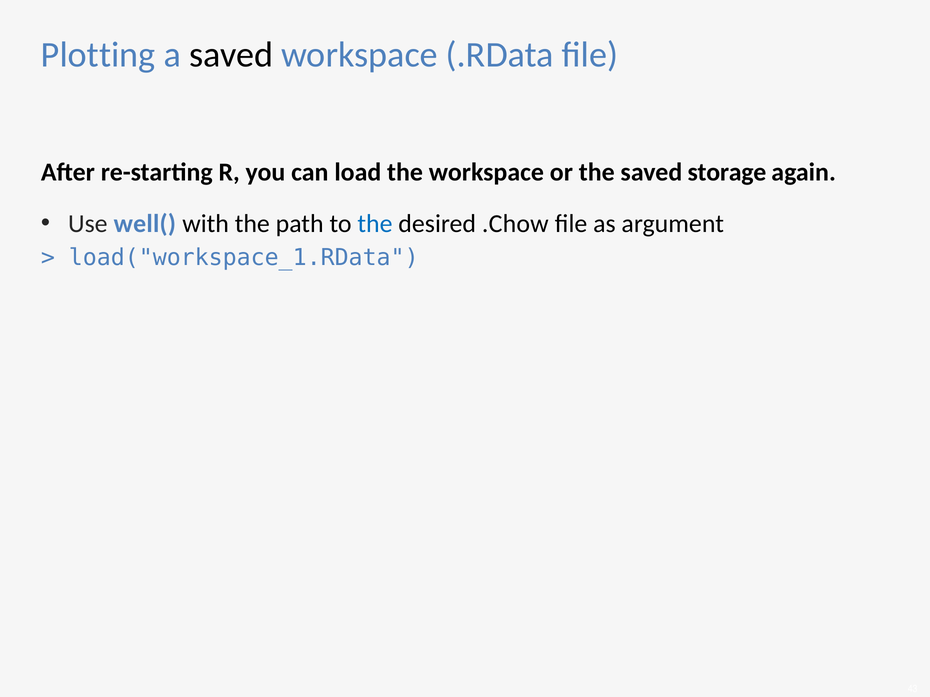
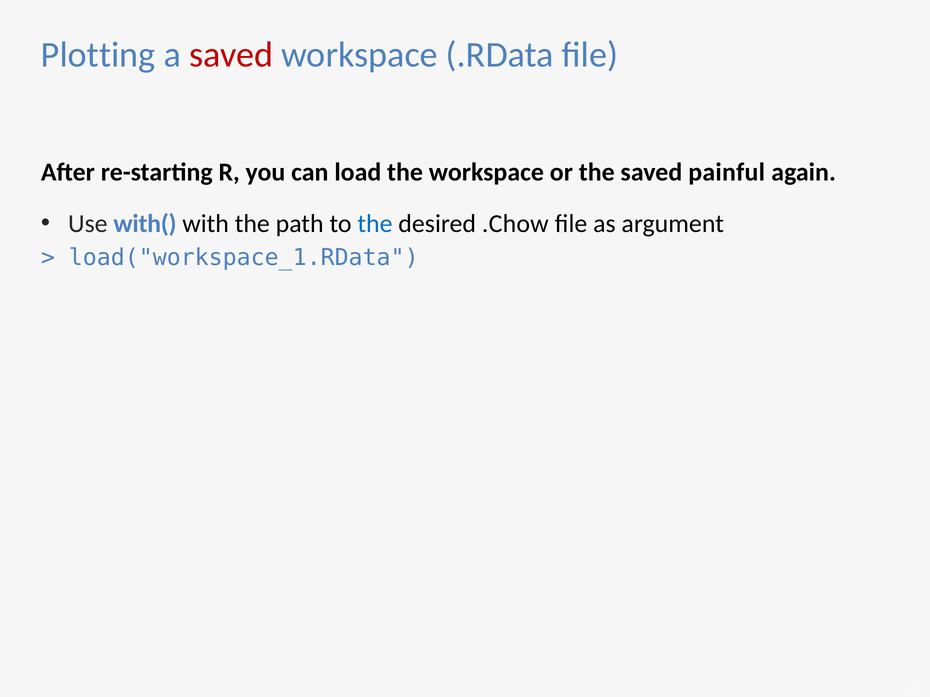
saved colour: black -> red (231, 55)
storage: storage -> painful (727, 172)
well(: well( -> with( (145, 224)
